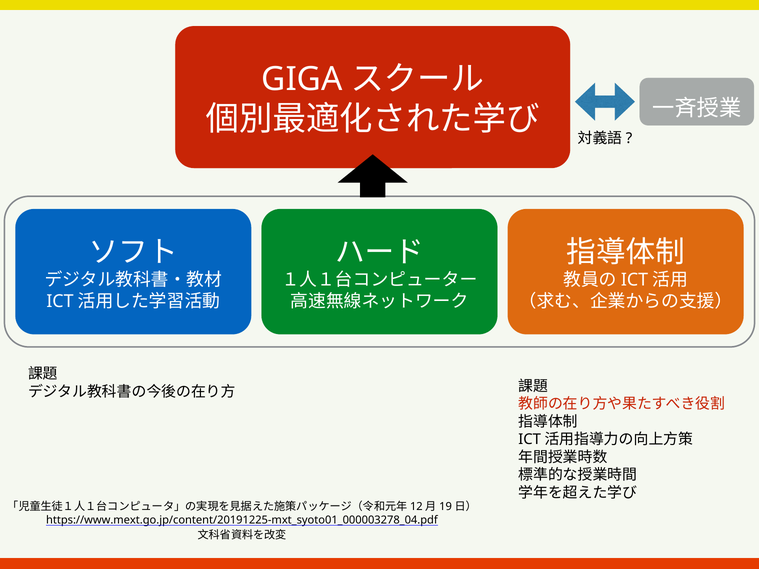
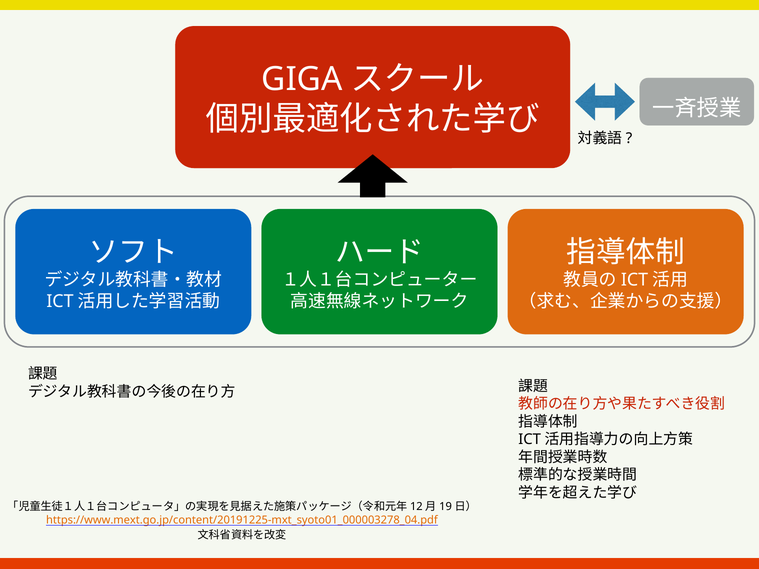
https://www.mext.go.jp/content/20191225-mxt_syoto01_000003278_04.pdf colour: black -> orange (242, 520)
